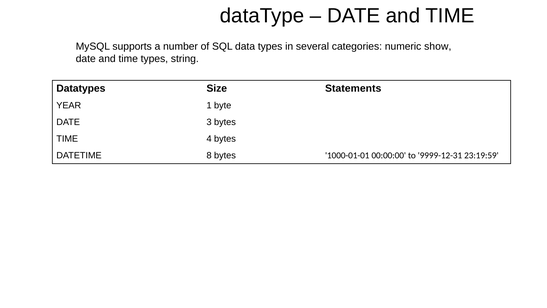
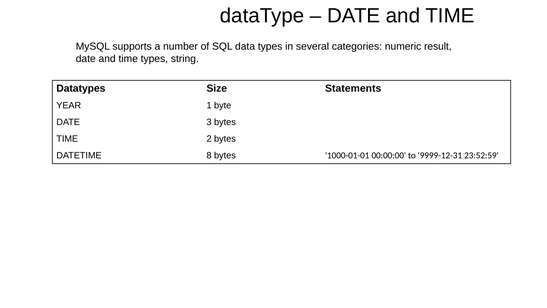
show: show -> result (438, 46)
4: 4 -> 2 (209, 139)
23:19:59: 23:19:59 -> 23:52:59 (481, 155)
